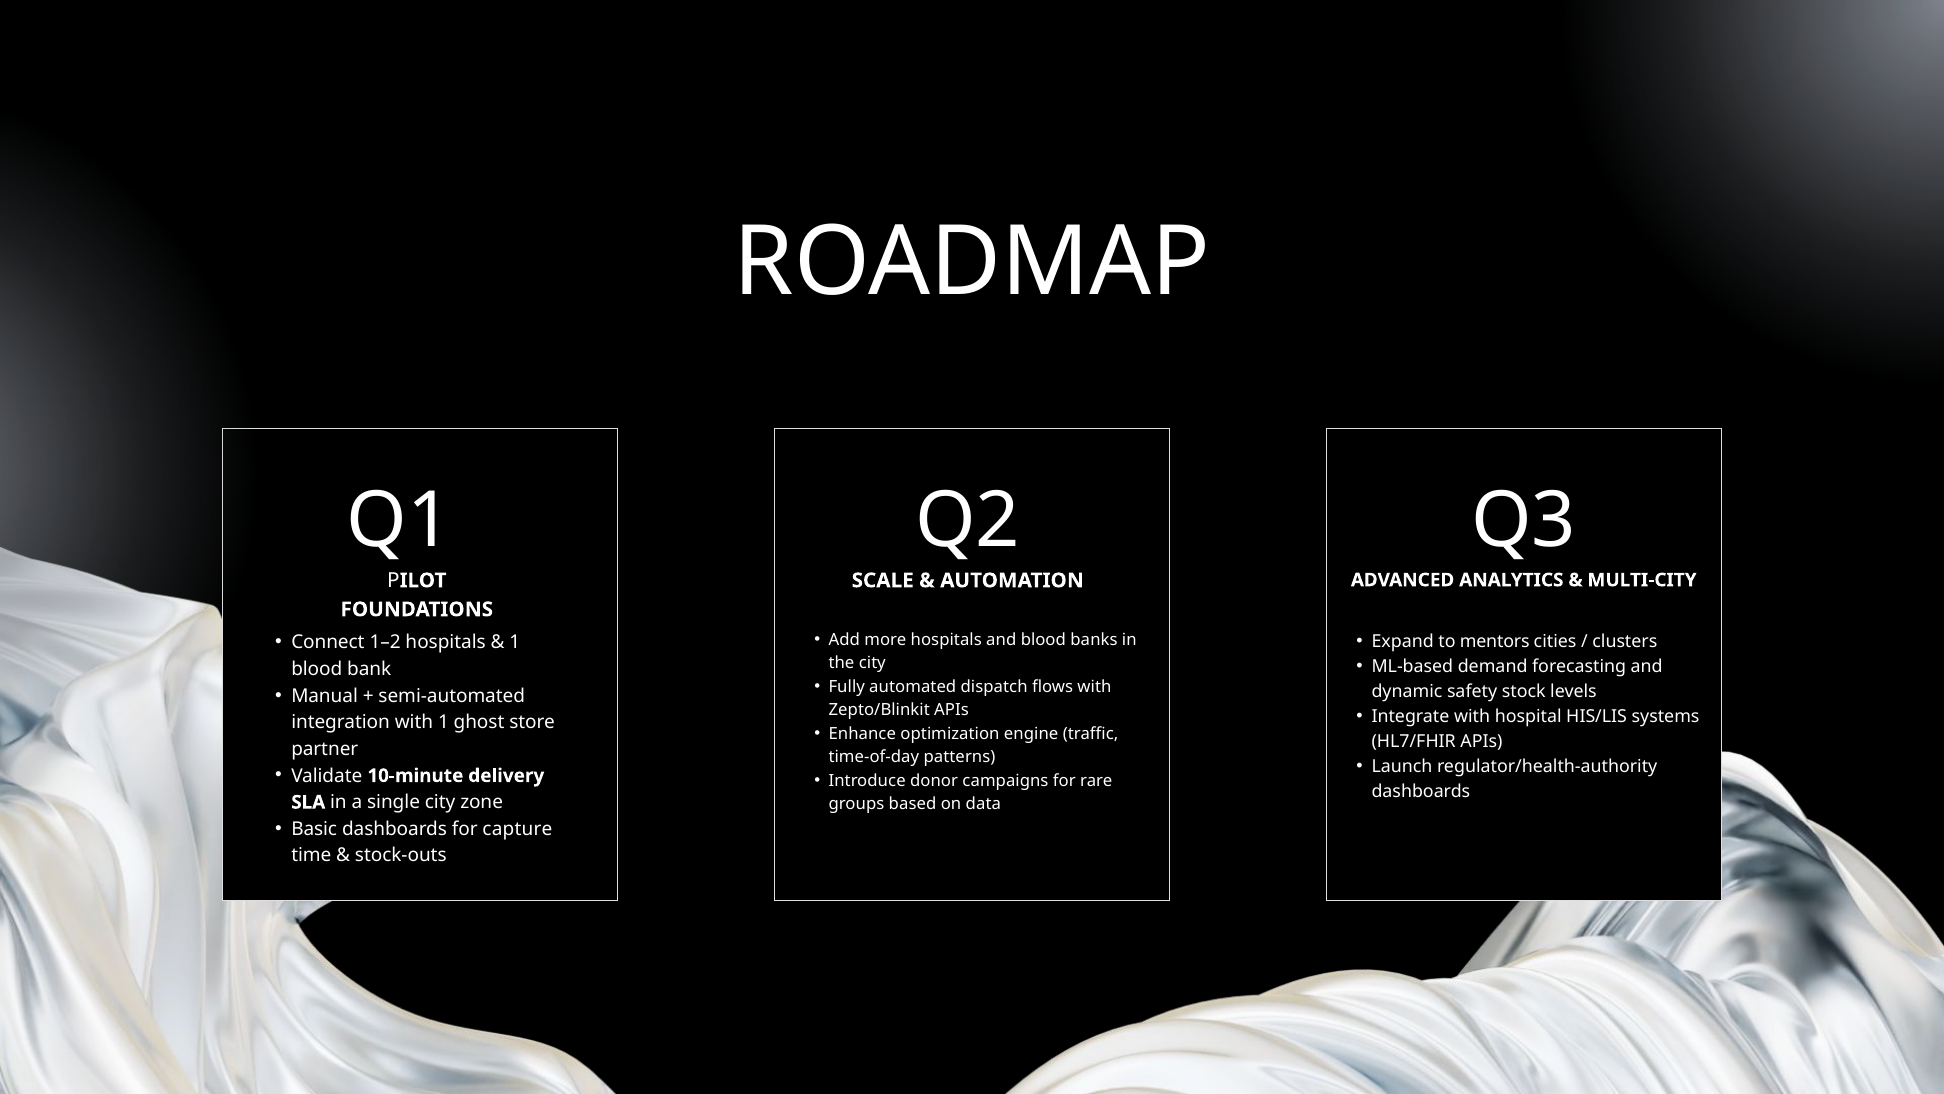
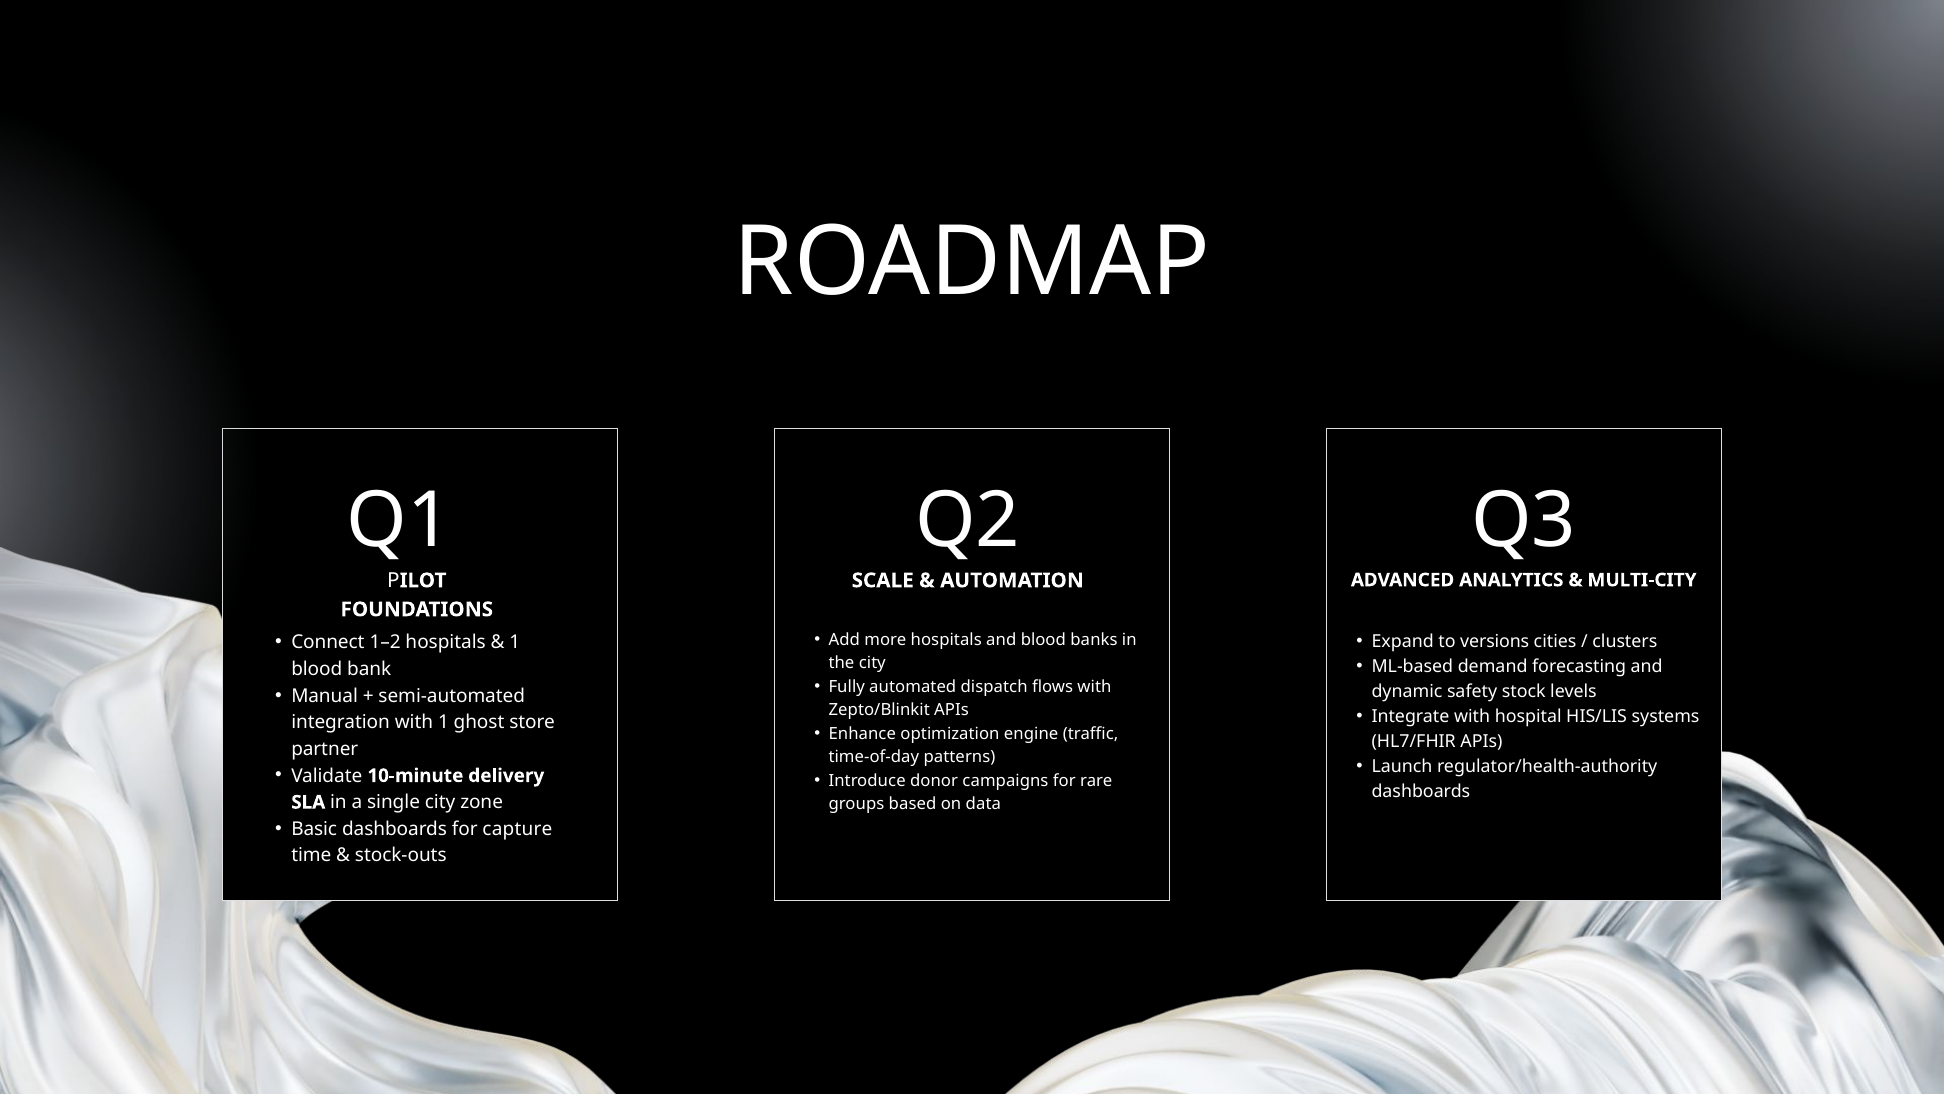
mentors: mentors -> versions (1495, 641)
